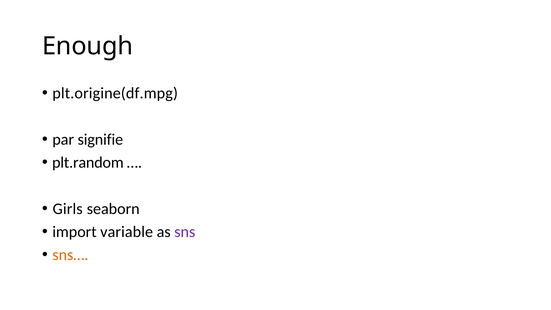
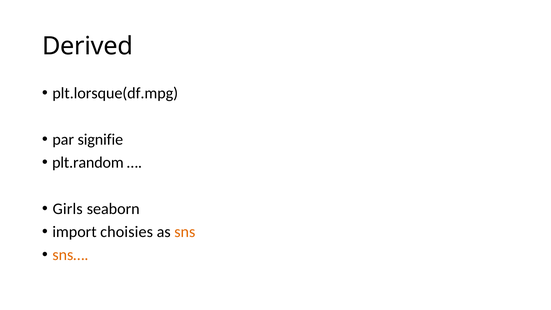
Enough: Enough -> Derived (88, 46)
plt.origine(df.mpg: plt.origine(df.mpg -> plt.lorsque(df.mpg (115, 93)
variable: variable -> choisies (127, 232)
sns colour: purple -> orange (185, 232)
